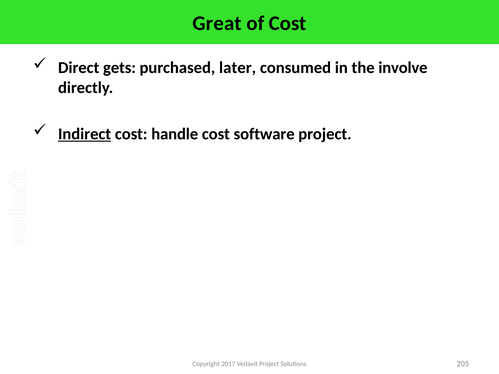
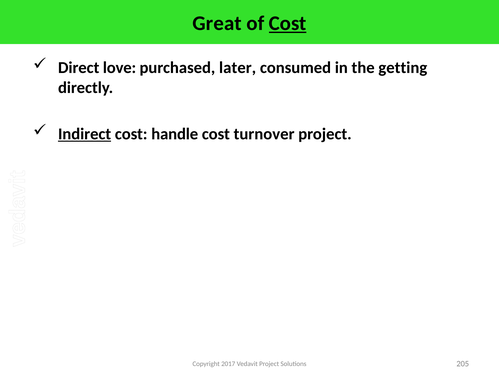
Cost underline: none -> present (288, 23)
gets: gets -> love (119, 68)
involve: involve -> getting (403, 68)
software: software -> turnover (264, 134)
